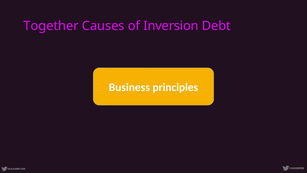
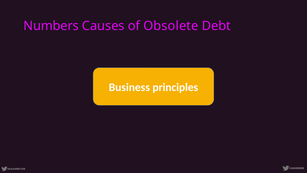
Together: Together -> Numbers (51, 26)
Inversion: Inversion -> Obsolete (171, 26)
